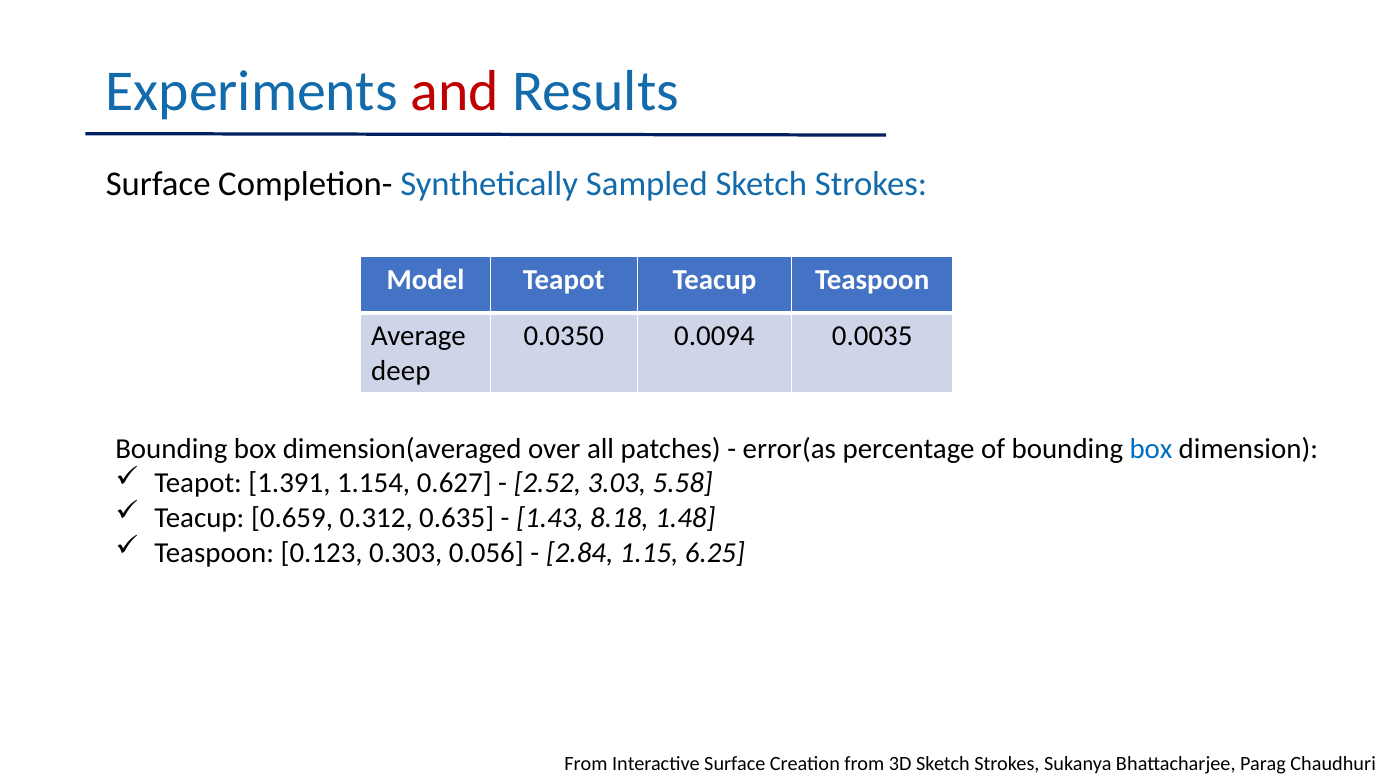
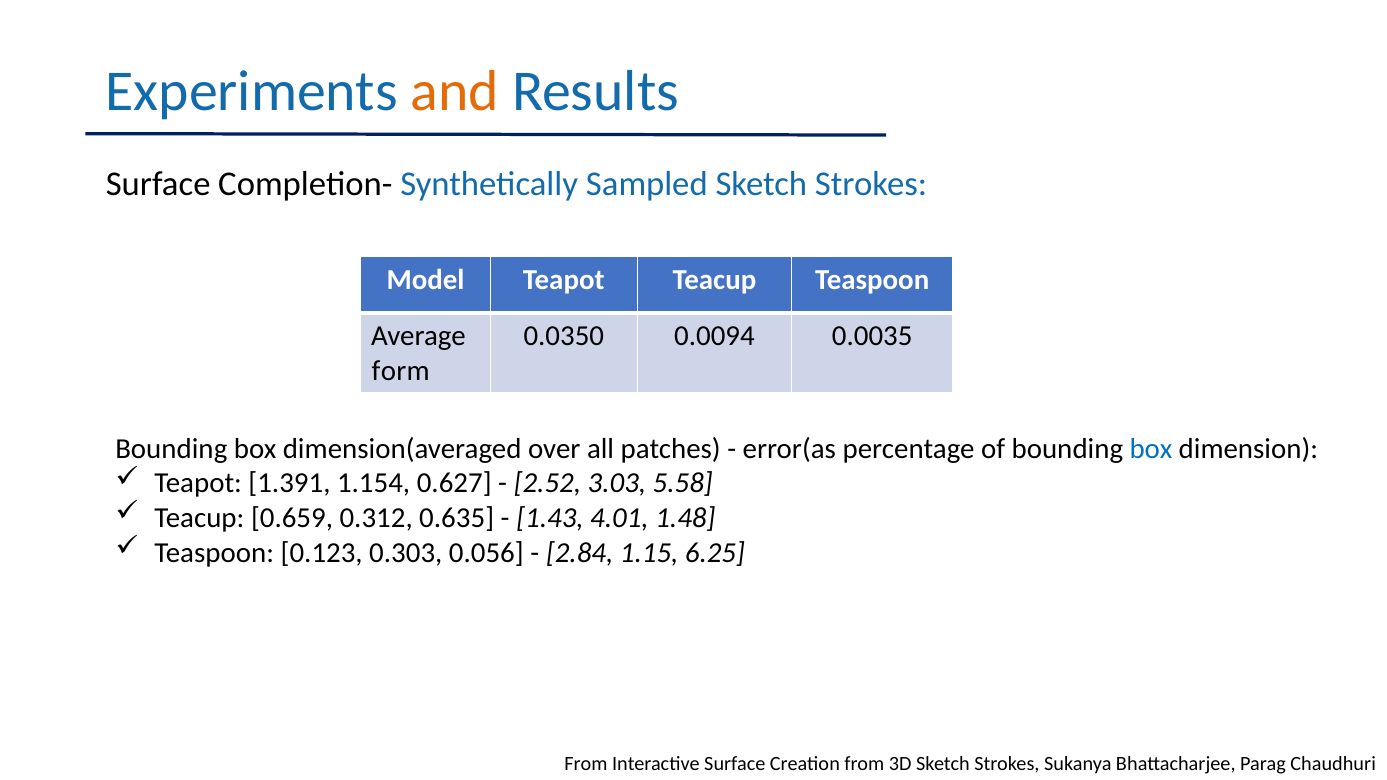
and colour: red -> orange (455, 92)
deep: deep -> form (401, 371)
8.18: 8.18 -> 4.01 (619, 518)
